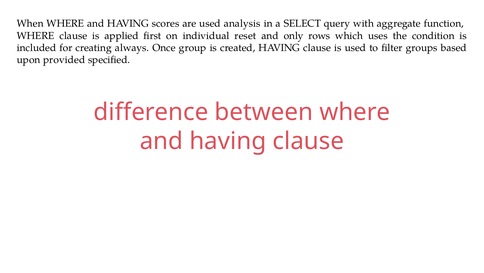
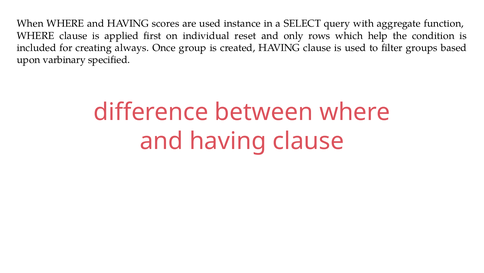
analysis: analysis -> instance (242, 24)
uses: uses -> help (378, 36)
provided: provided -> varbinary (64, 60)
